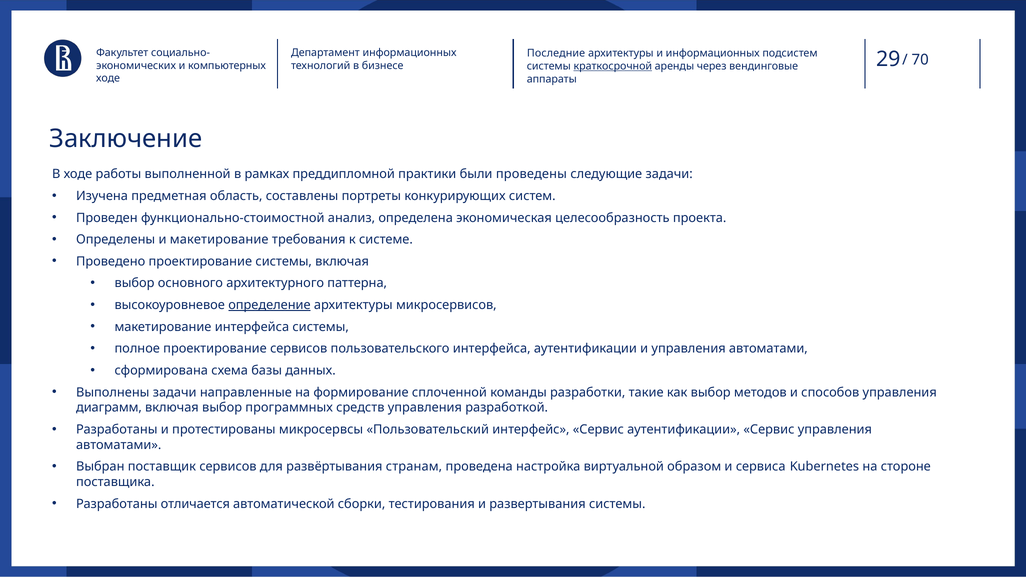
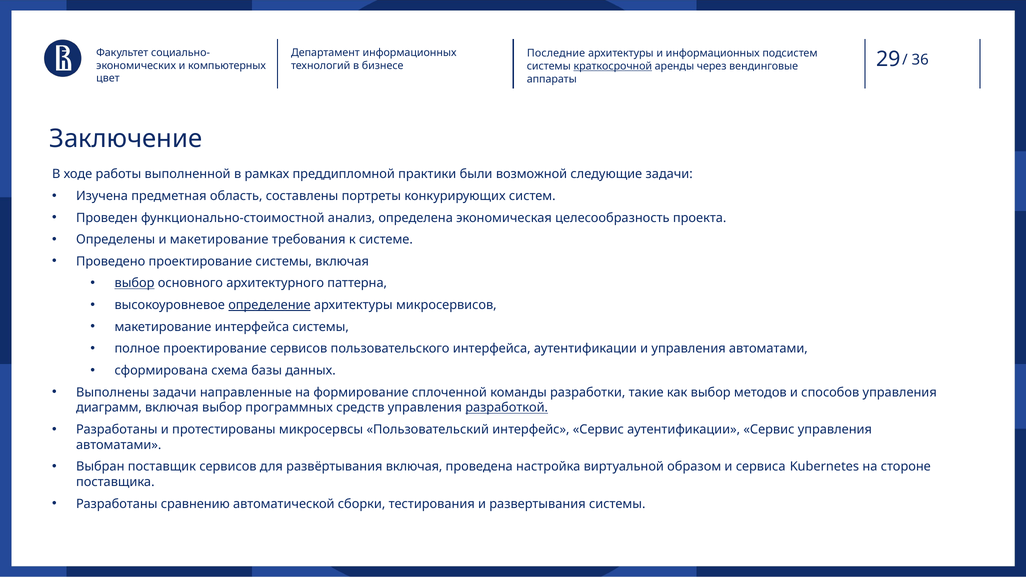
70: 70 -> 36 (920, 60)
ходе: ходе -> цвет (108, 78)
проведены: проведены -> возможной (532, 174)
выбор underline: none -> present (135, 283)
разработкой underline: none -> present (507, 408)
развёртывания странам: странам -> включая (414, 467)
отличается: отличается -> сравнению (195, 504)
